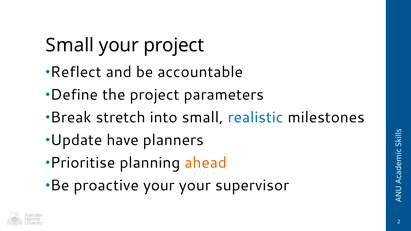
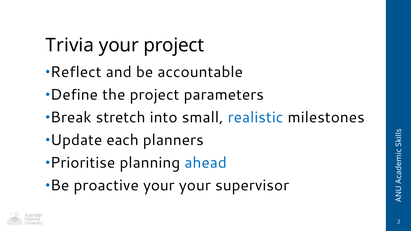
Small: Small -> Trivia (70, 45)
have: have -> each (123, 140)
ahead colour: orange -> blue (206, 163)
